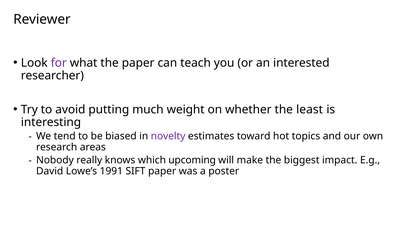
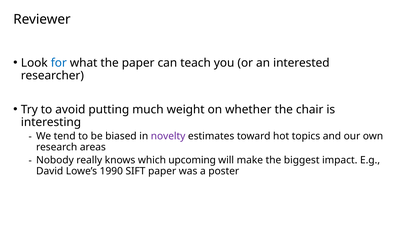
for colour: purple -> blue (59, 63)
least: least -> chair (310, 110)
1991: 1991 -> 1990 (111, 172)
